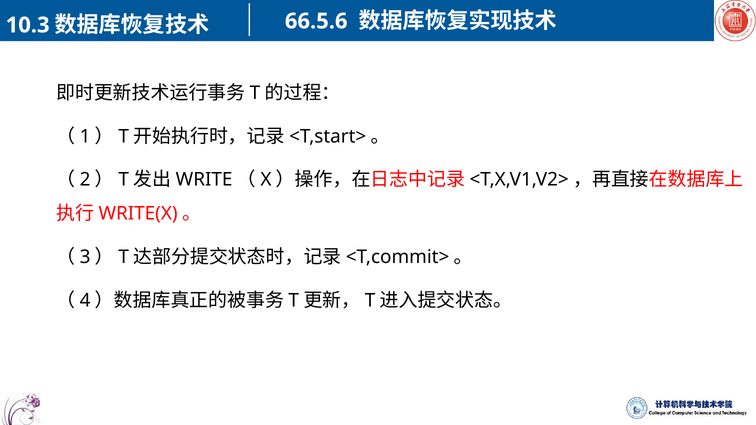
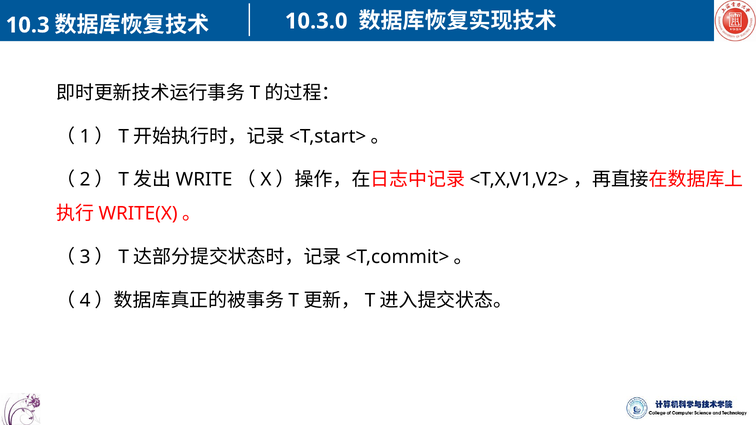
66.5.6: 66.5.6 -> 10.3.0 (316, 21)
